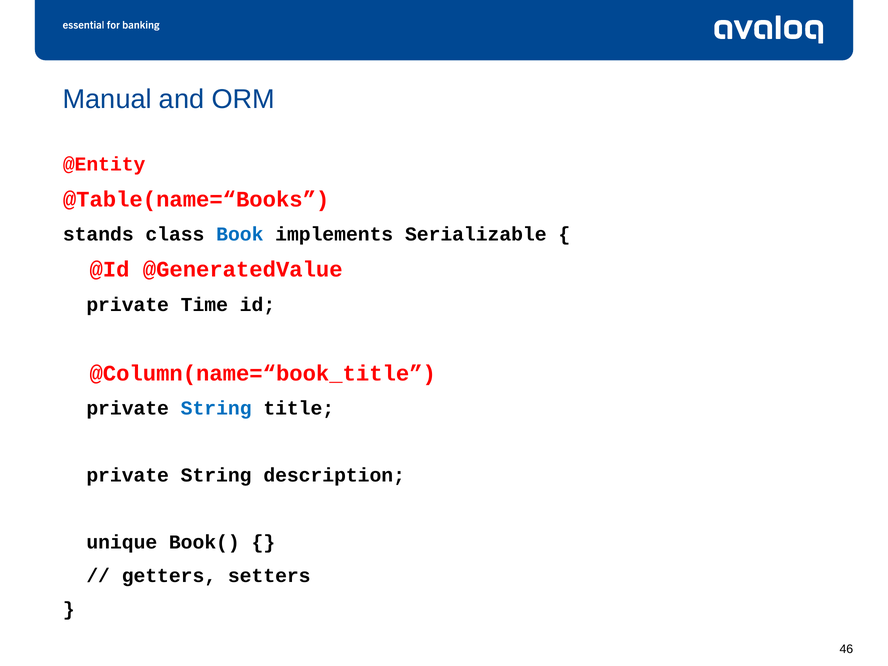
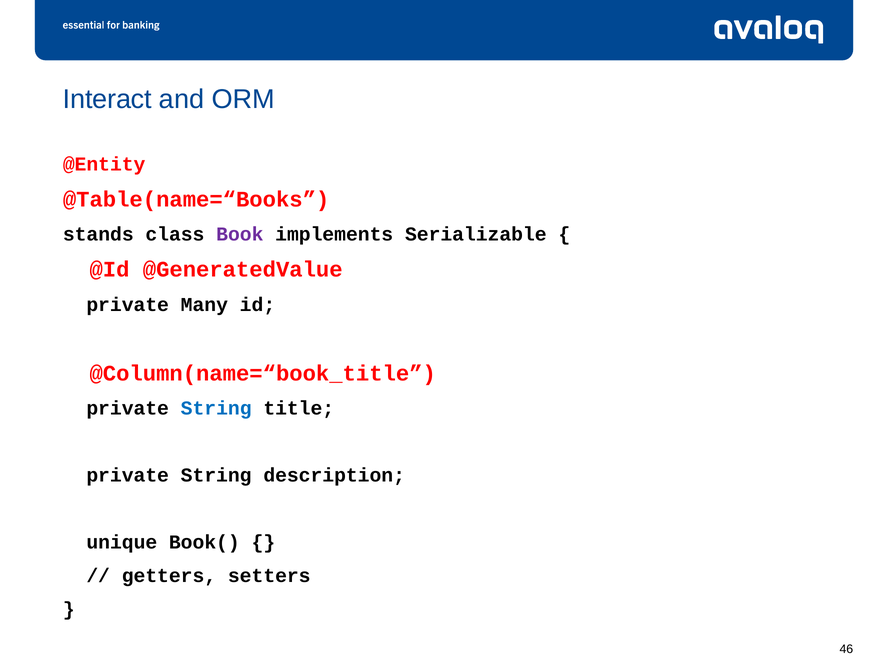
Manual: Manual -> Interact (107, 99)
Book colour: blue -> purple (240, 234)
Time: Time -> Many (204, 305)
